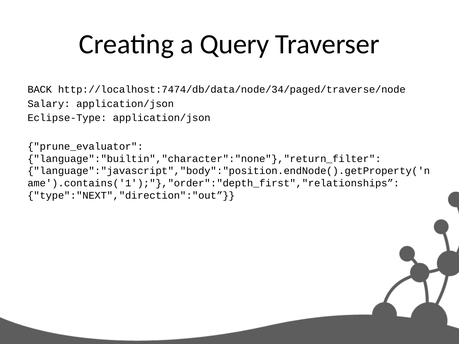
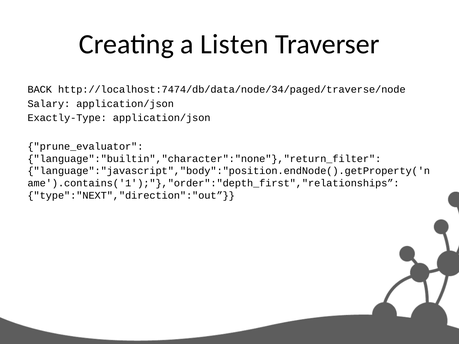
Query: Query -> Listen (234, 44)
Eclipse-Type: Eclipse-Type -> Exactly-Type (67, 118)
